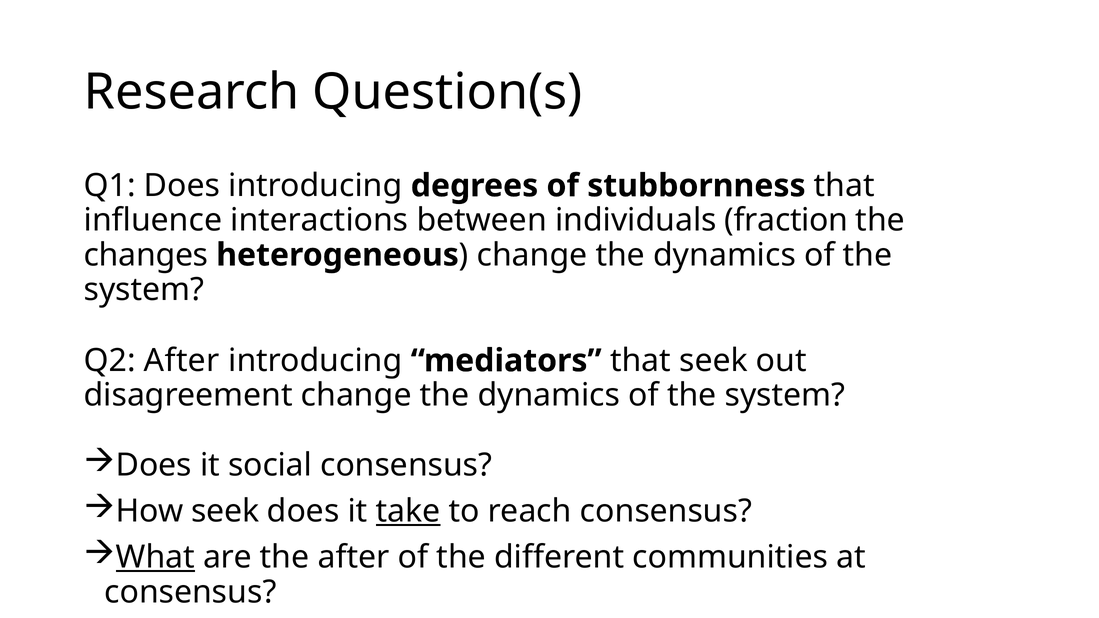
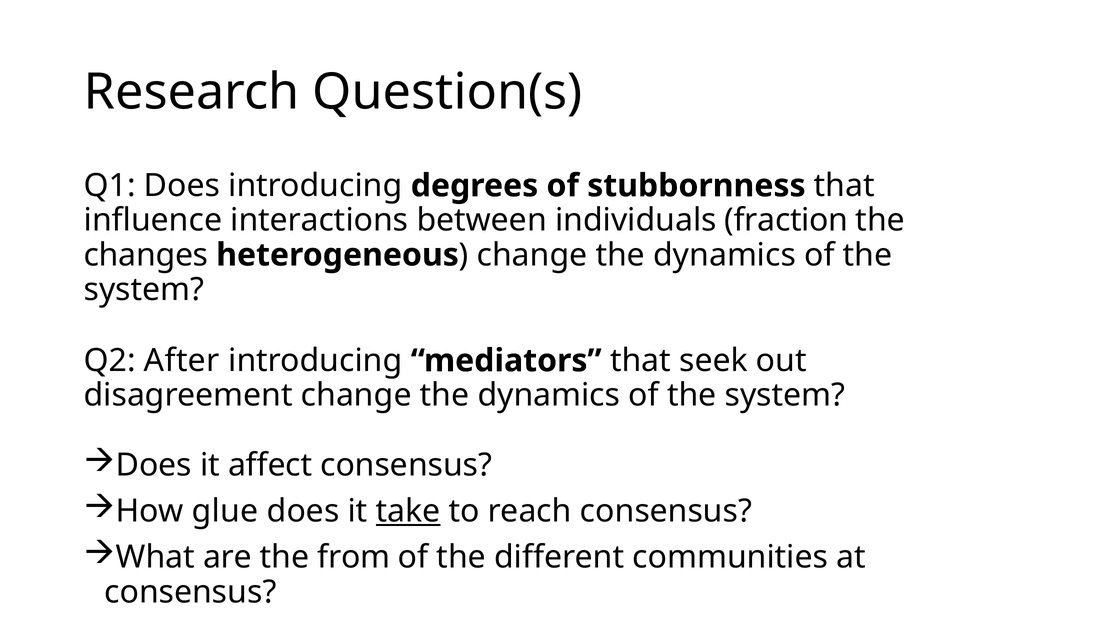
social: social -> affect (270, 465)
How seek: seek -> glue (225, 511)
What underline: present -> none (155, 557)
the after: after -> from (354, 557)
